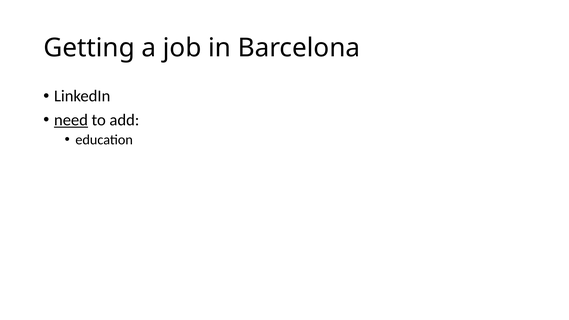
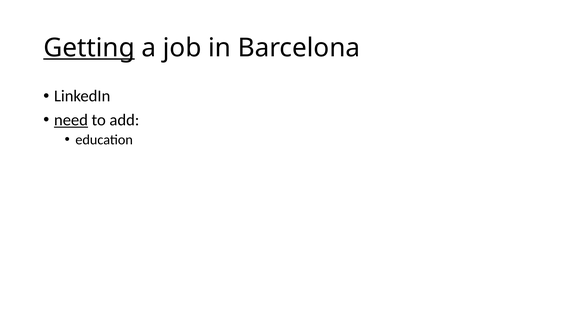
Getting underline: none -> present (89, 48)
